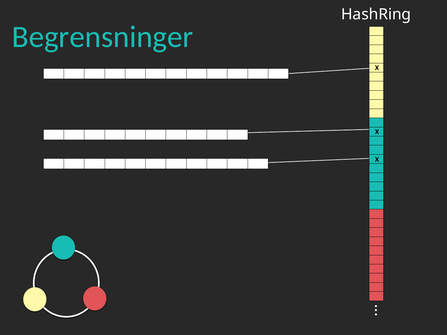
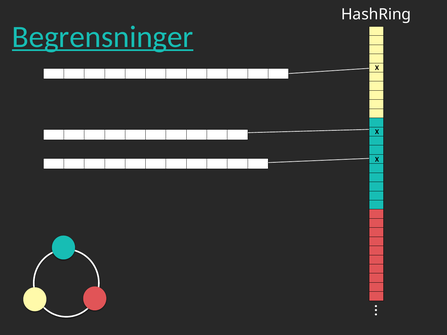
Begrensninger underline: none -> present (103, 37)
